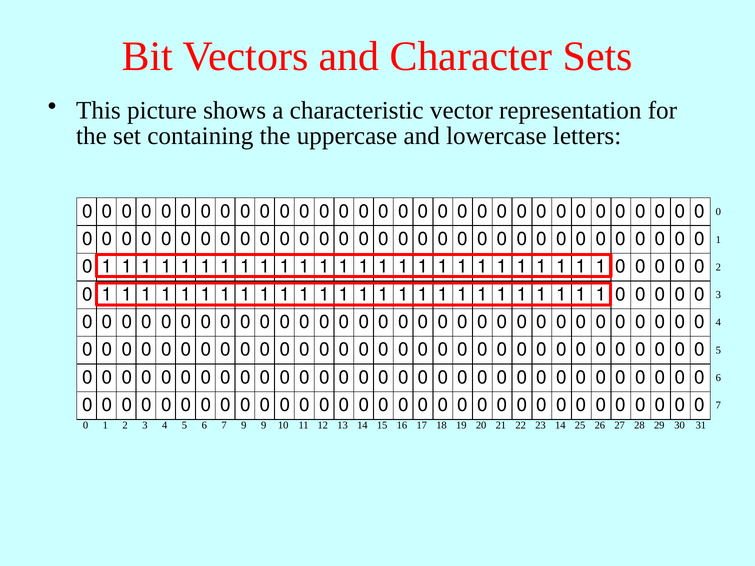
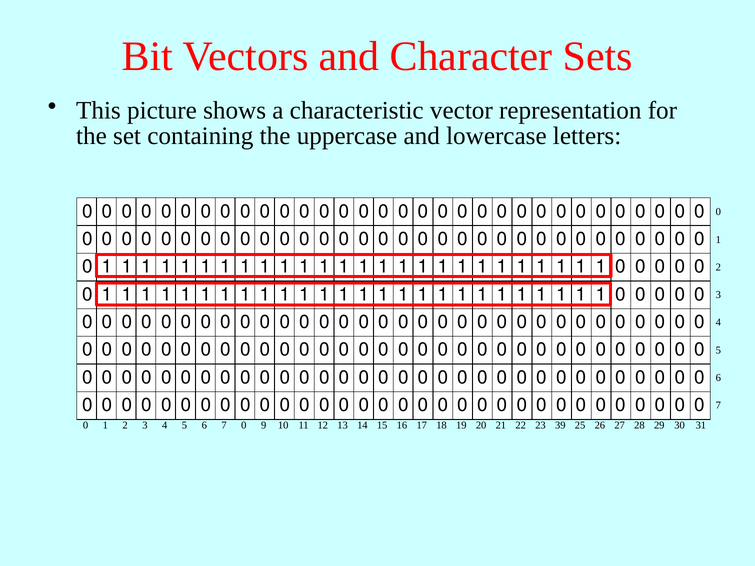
7 9: 9 -> 0 (244, 425)
23 14: 14 -> 39 (560, 425)
